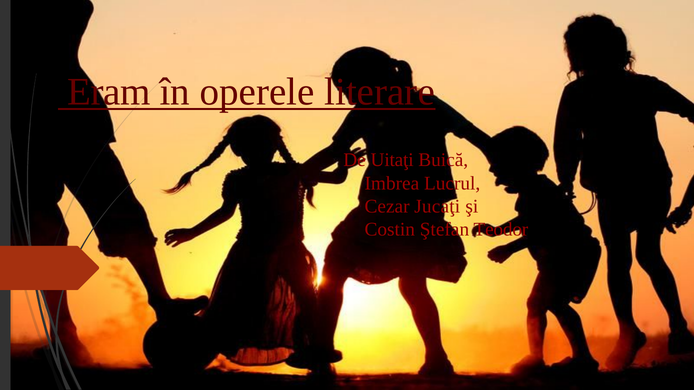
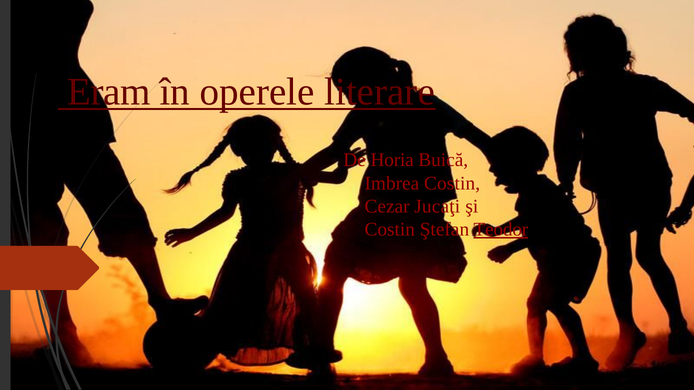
Uitaţi: Uitaţi -> Horia (392, 160)
Imbrea Lucrul: Lucrul -> Costin (452, 183)
Teodor underline: none -> present (501, 230)
